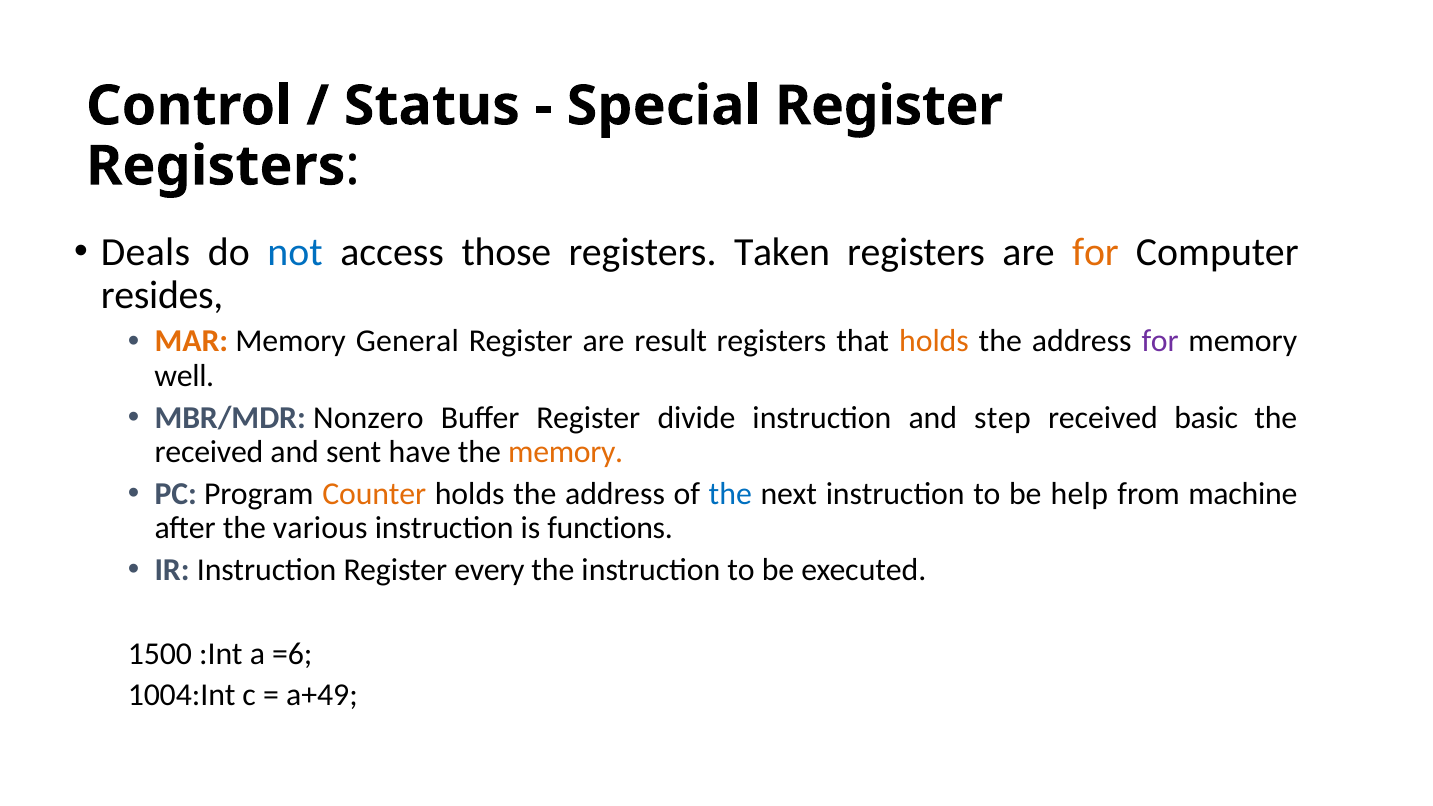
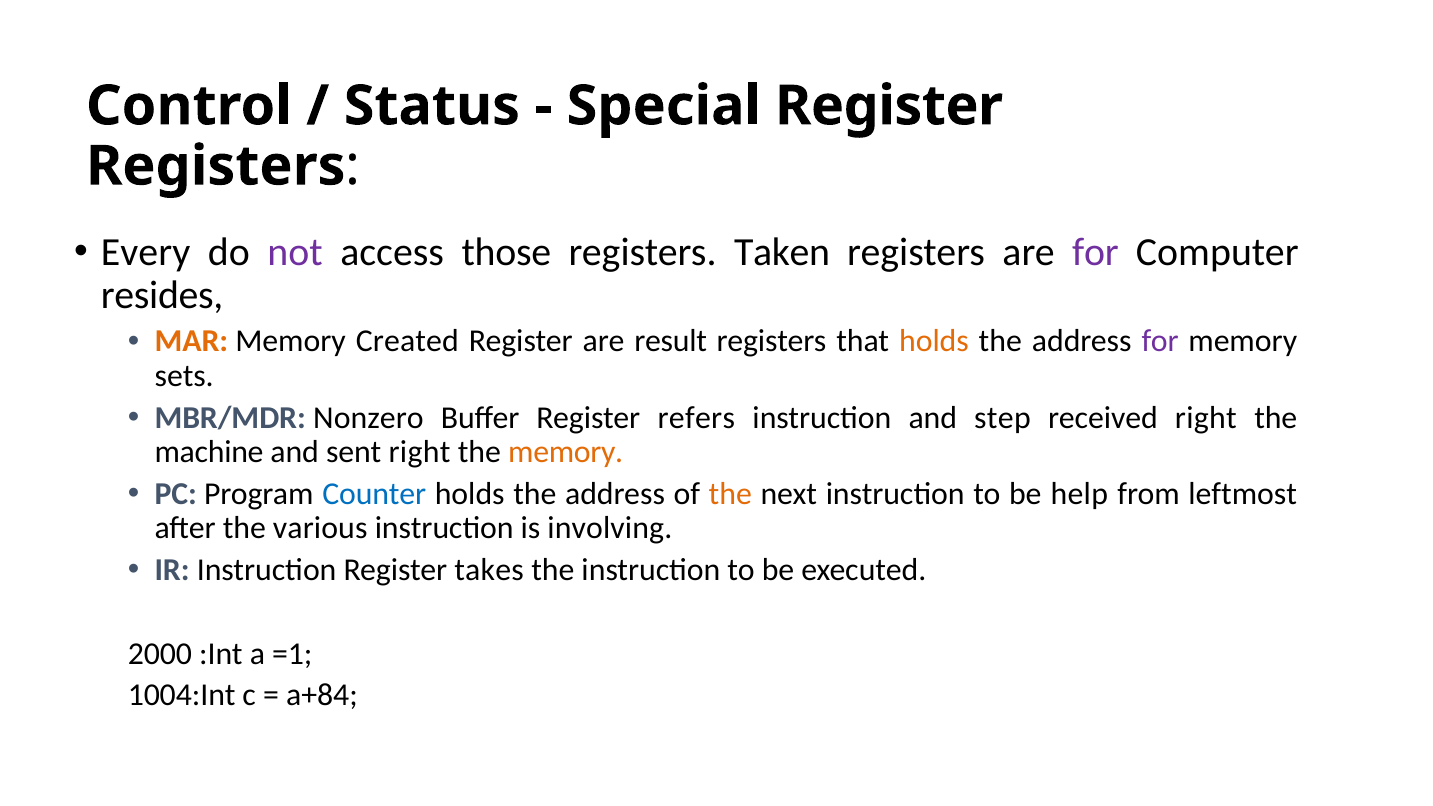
Deals: Deals -> Every (146, 252)
not colour: blue -> purple (295, 252)
for colour: orange -> purple (1095, 252)
General: General -> Created (407, 341)
well: well -> sets (184, 376)
divide: divide -> refers (696, 418)
received basic: basic -> right (1206, 418)
received: received -> machine (209, 452)
sent have: have -> right (420, 452)
Counter colour: orange -> blue (374, 494)
the colour: blue -> orange (730, 494)
machine: machine -> leftmost (1243, 494)
functions: functions -> involving (610, 528)
every: every -> takes (489, 570)
1500: 1500 -> 2000 (160, 654)
=6: =6 -> =1 (292, 654)
a+49: a+49 -> a+84 (322, 695)
